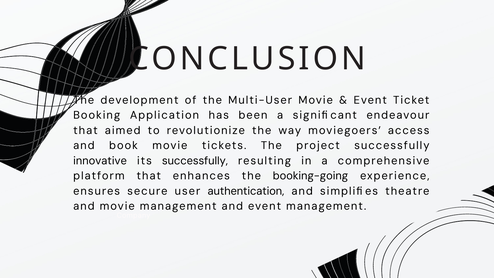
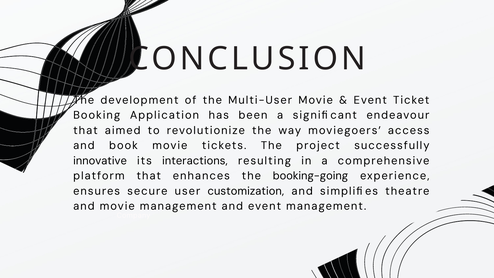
its successfully: successfully -> interactions (195, 161)
authentication: authentication -> customization (246, 191)
